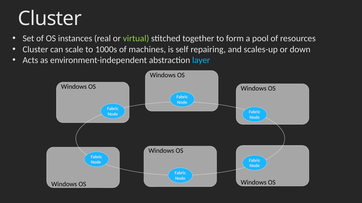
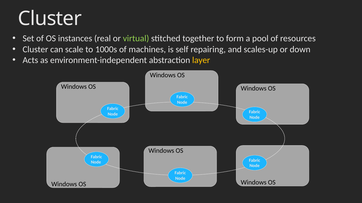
layer colour: light blue -> yellow (201, 60)
